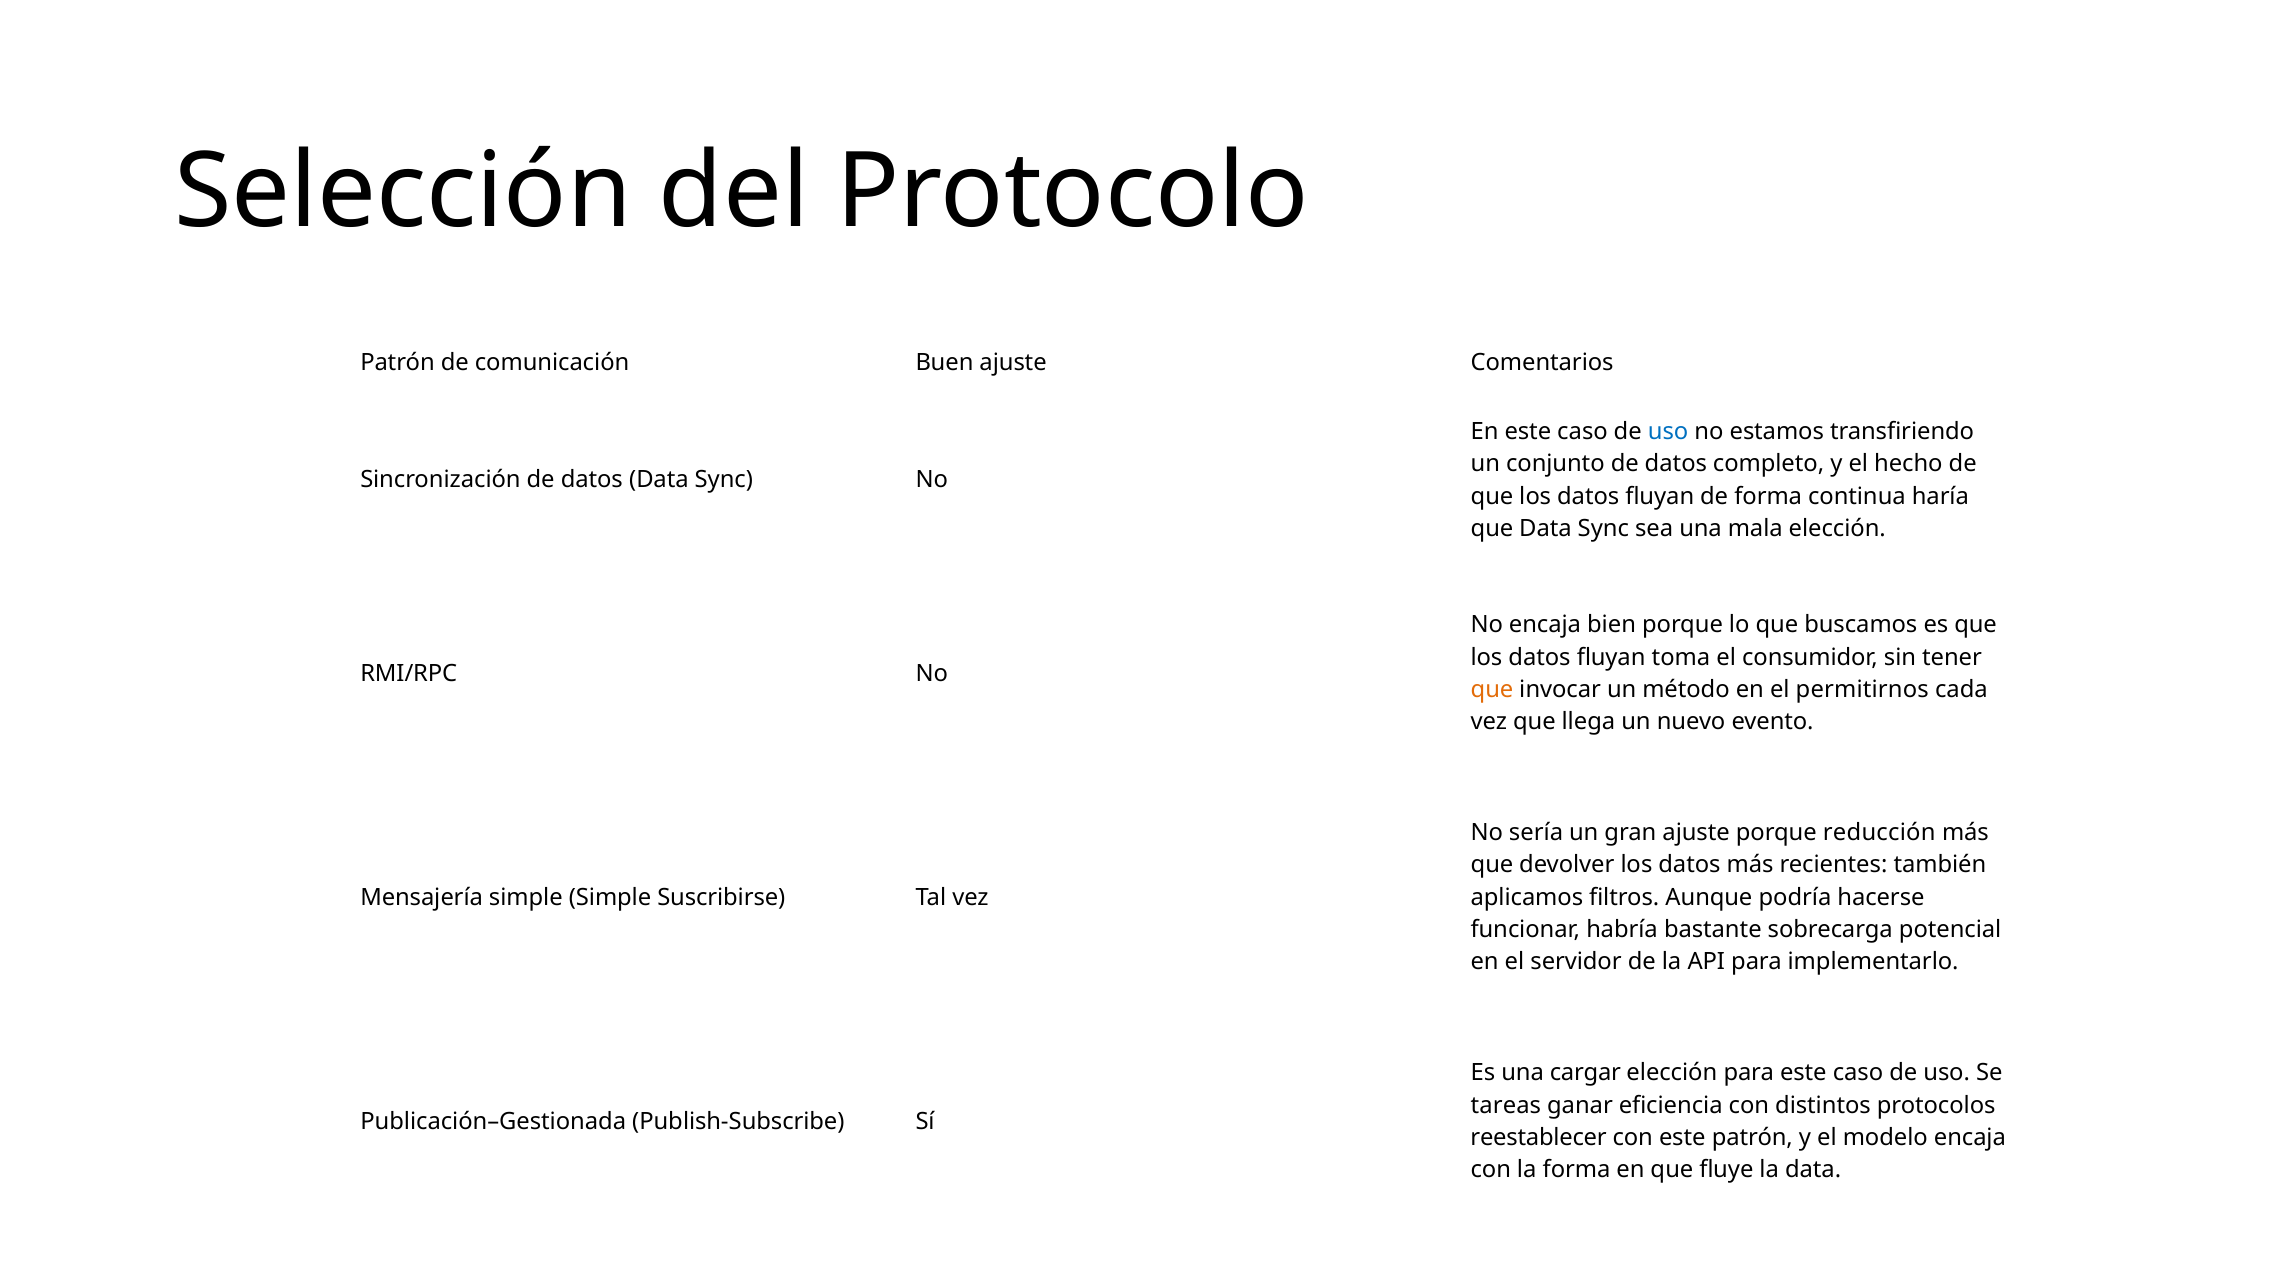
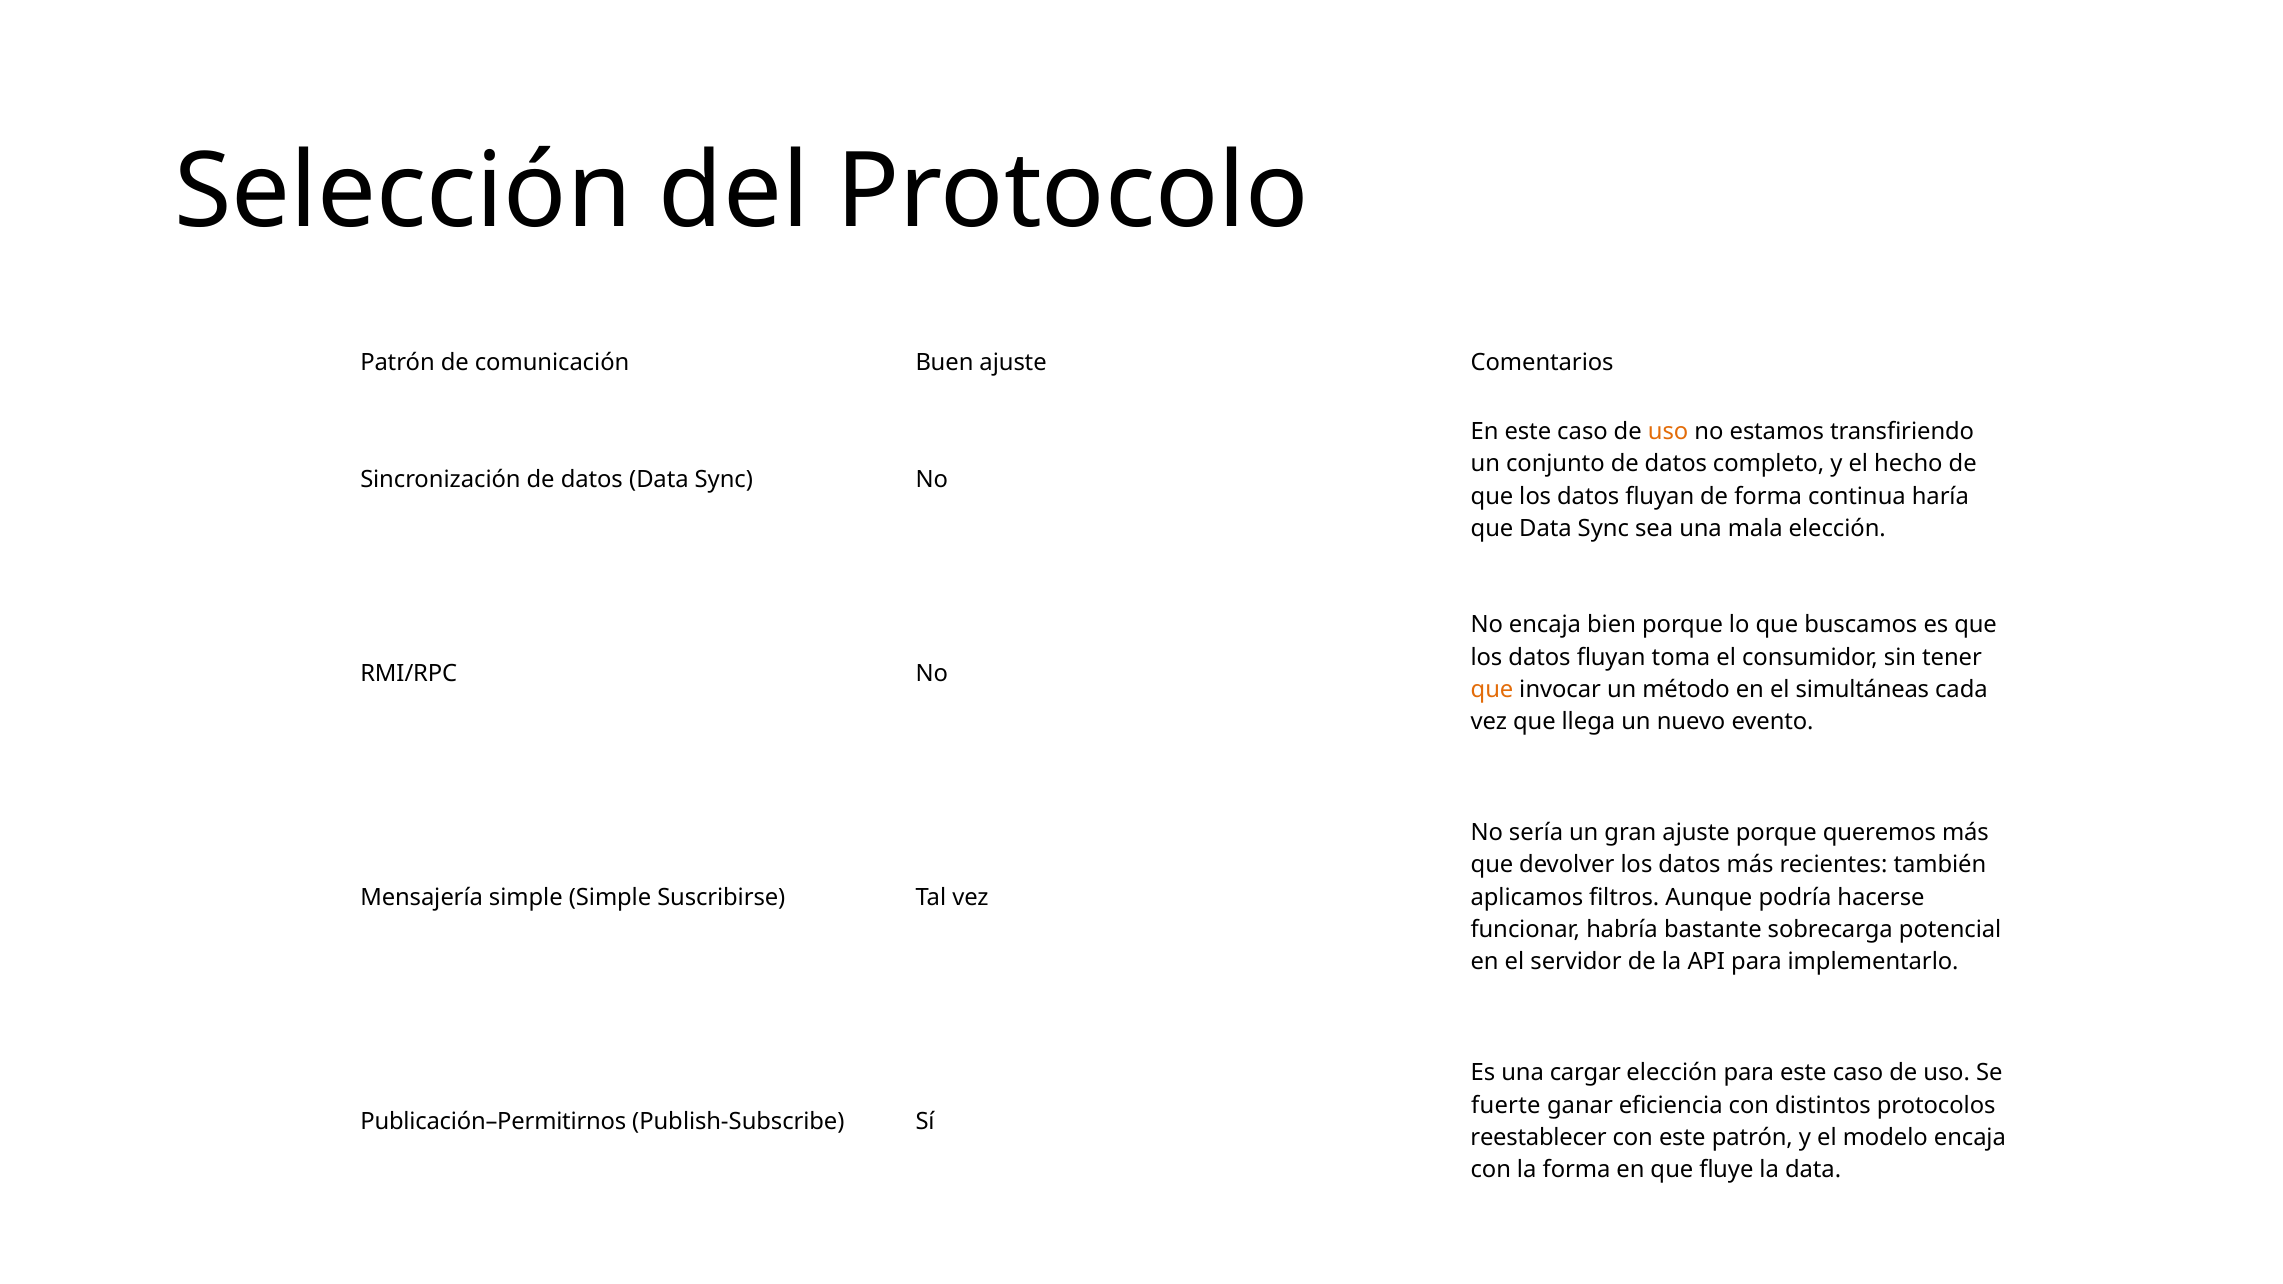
uso colour: blue -> orange (1668, 432)
permitirnos: permitirnos -> simultáneas (1862, 690)
reducción: reducción -> queremos (1879, 833)
tareas: tareas -> fuerte (1506, 1105)
Publicación–Gestionada: Publicación–Gestionada -> Publicación–Permitirnos (493, 1121)
